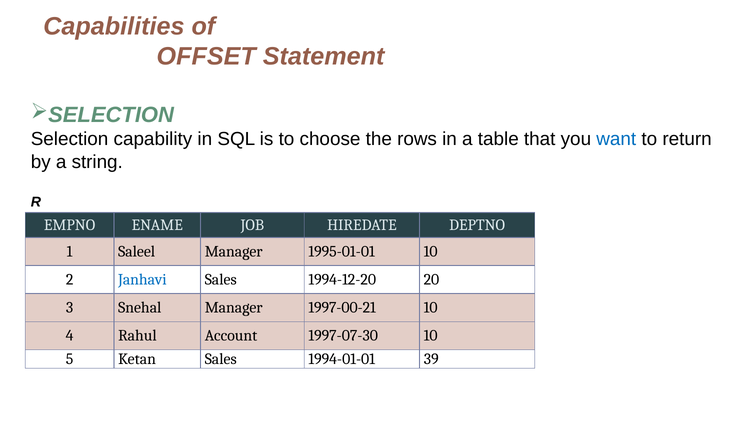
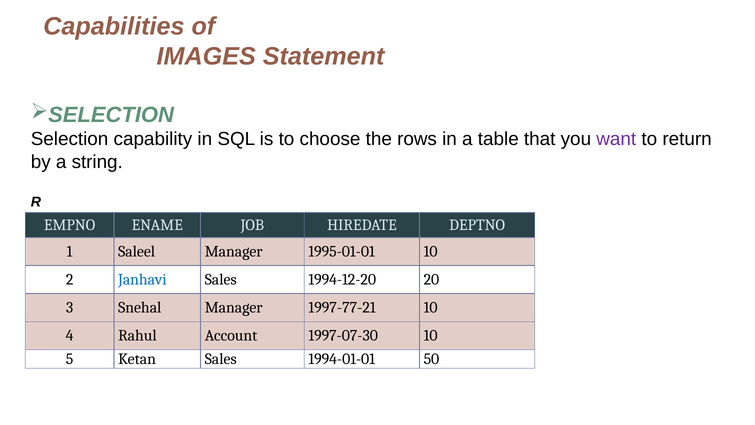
OFFSET: OFFSET -> IMAGES (206, 57)
want colour: blue -> purple (616, 139)
1997-00-21: 1997-00-21 -> 1997-77-21 (342, 307)
39: 39 -> 50 (431, 359)
